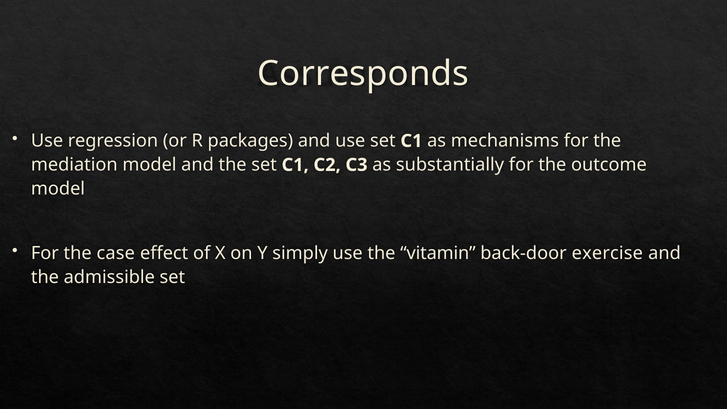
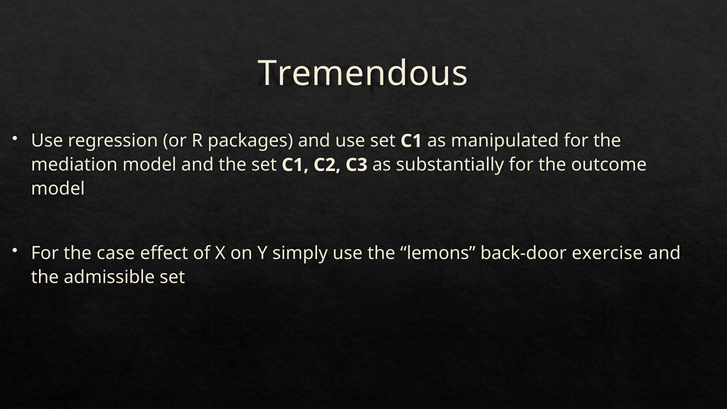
Corresponds: Corresponds -> Tremendous (363, 74)
mechanisms: mechanisms -> manipulated (505, 141)
vitamin: vitamin -> lemons (438, 253)
